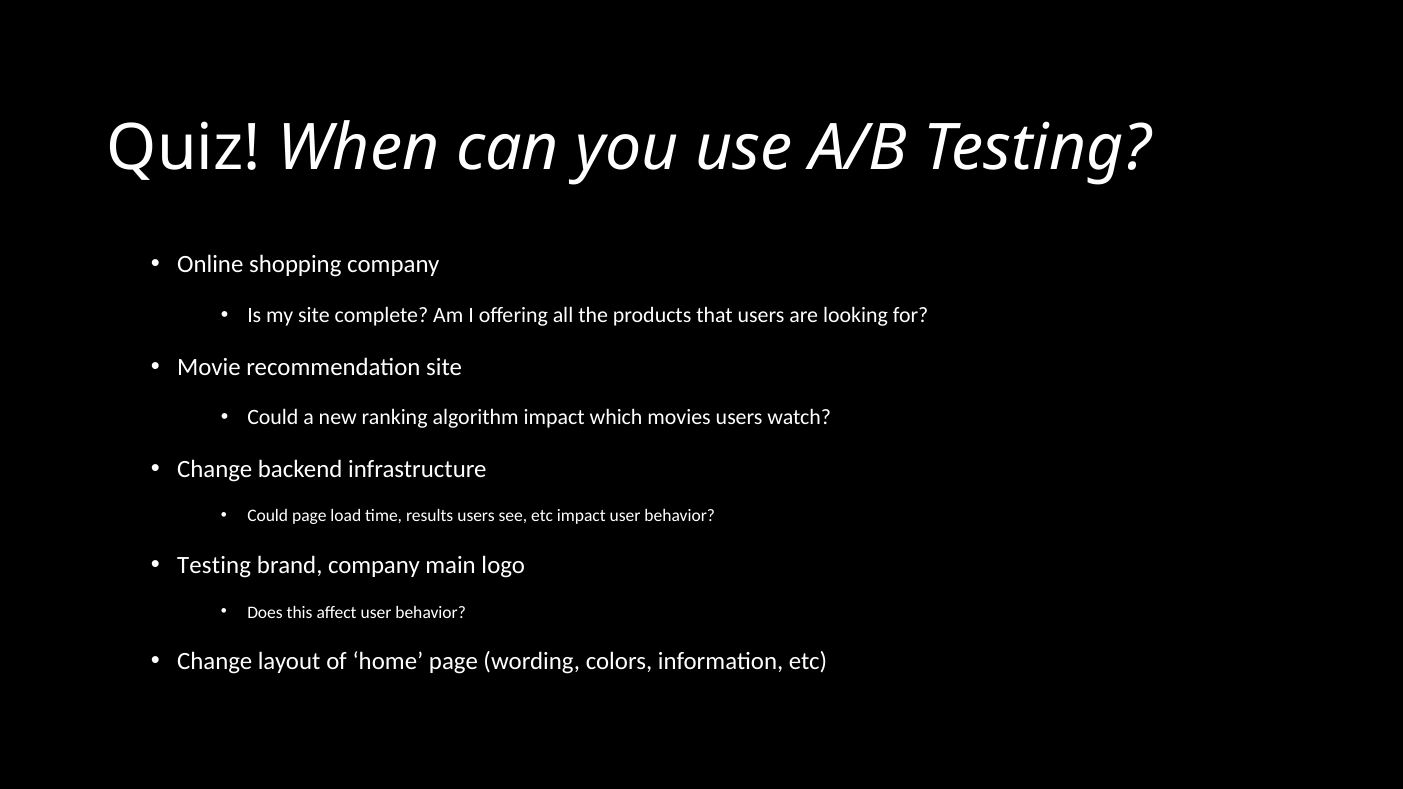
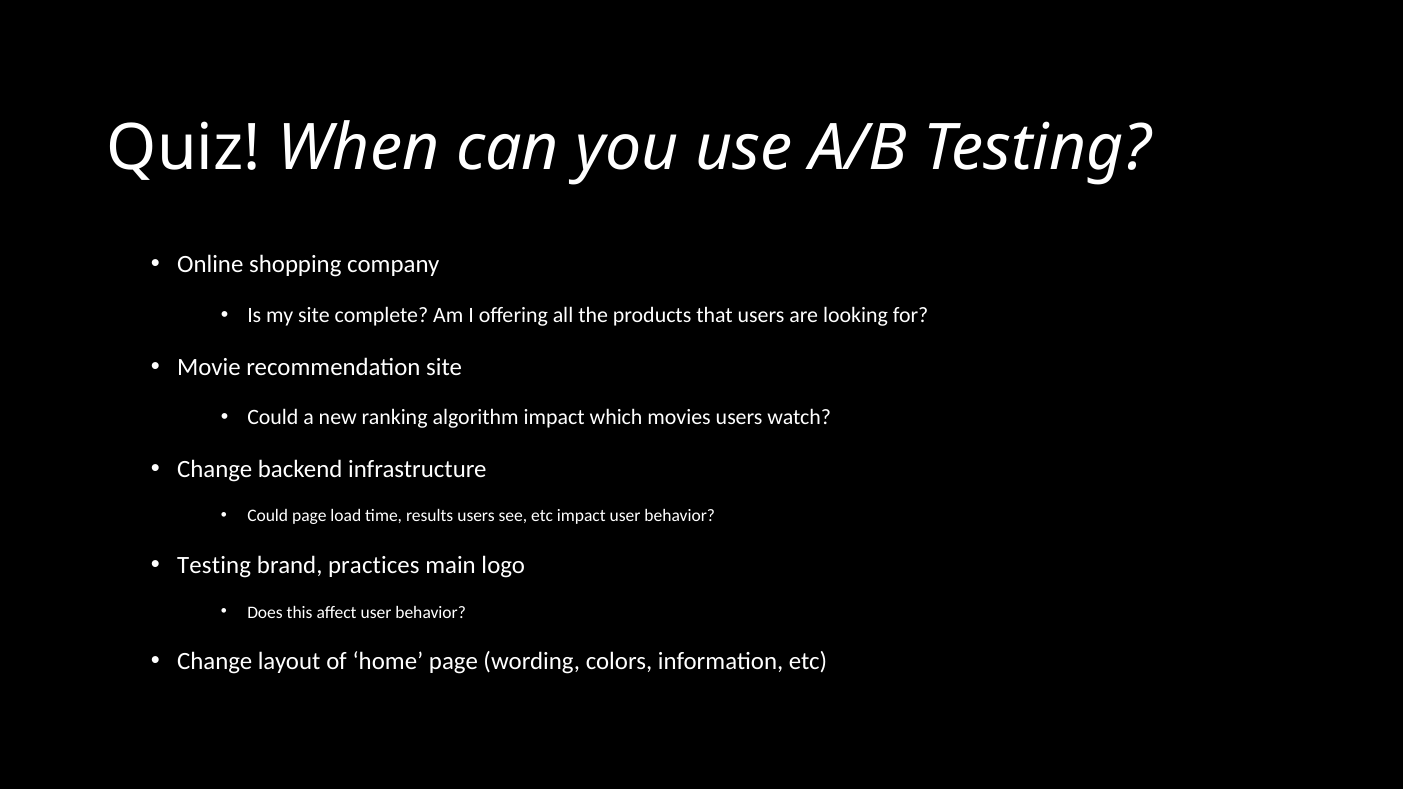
brand company: company -> practices (374, 566)
